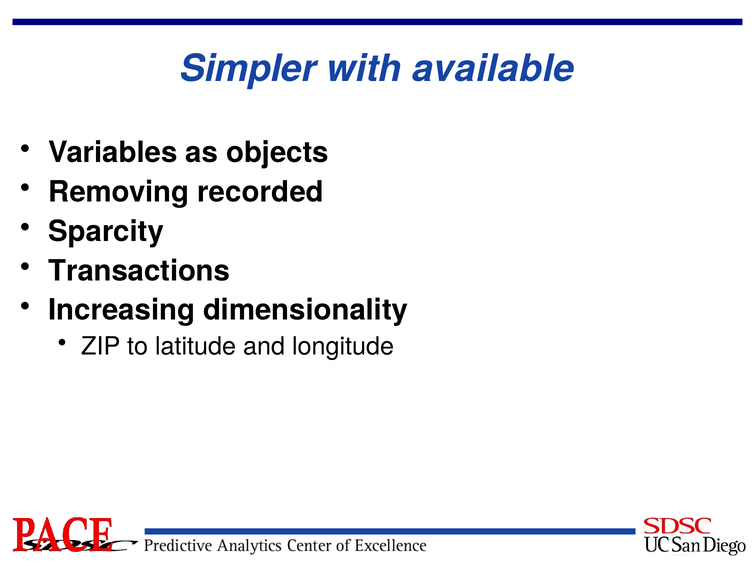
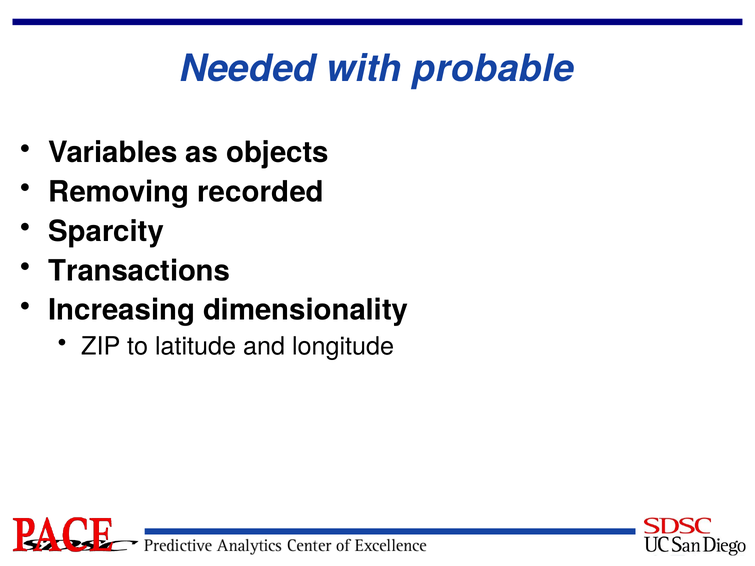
Simpler: Simpler -> Needed (248, 69)
available: available -> probable (493, 69)
